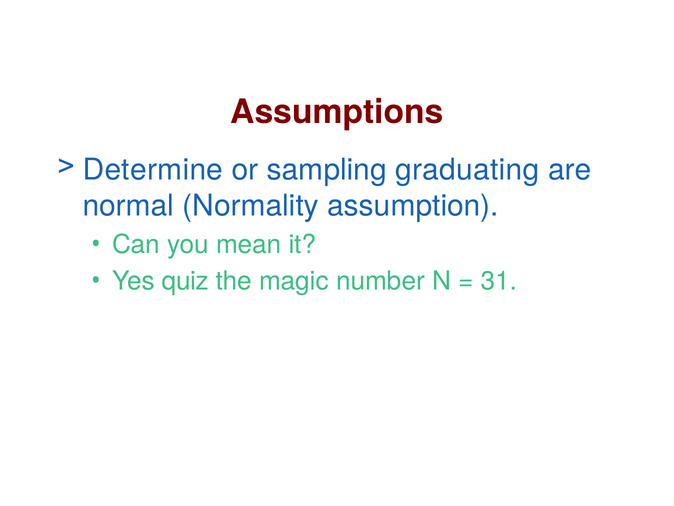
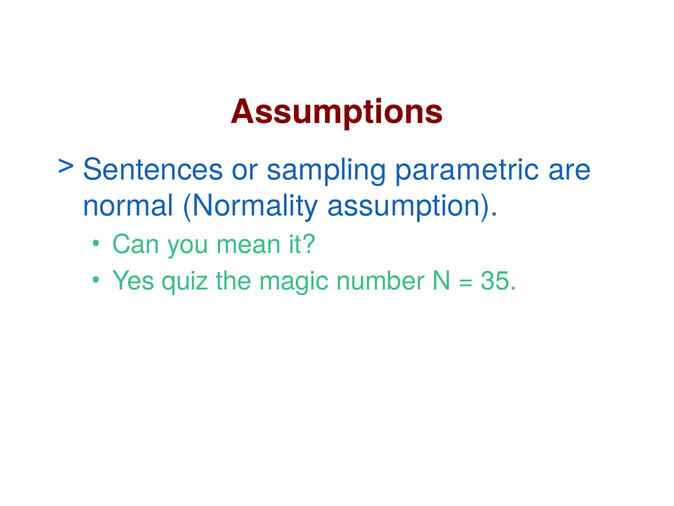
Determine: Determine -> Sentences (153, 169)
graduating: graduating -> parametric (467, 169)
31: 31 -> 35 (499, 281)
